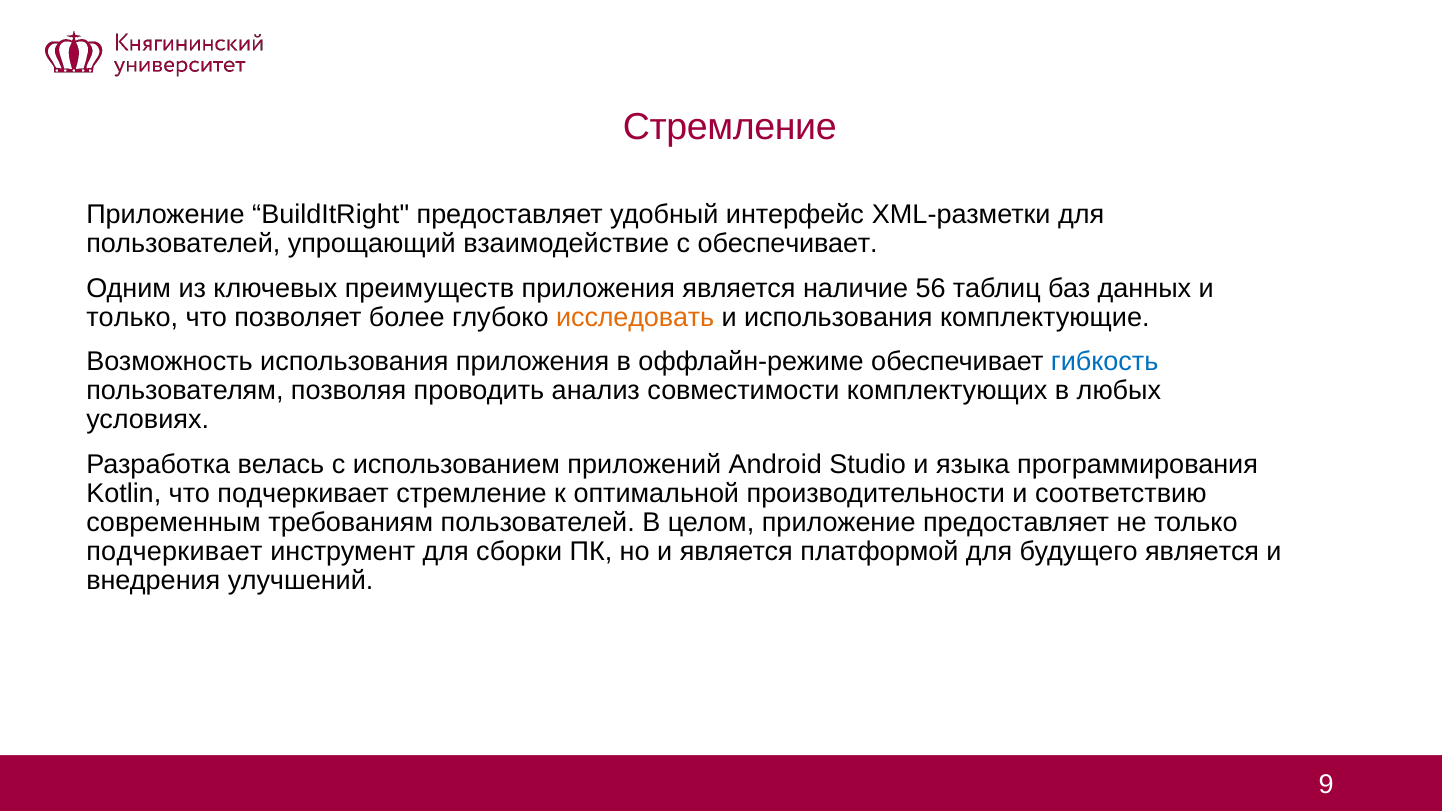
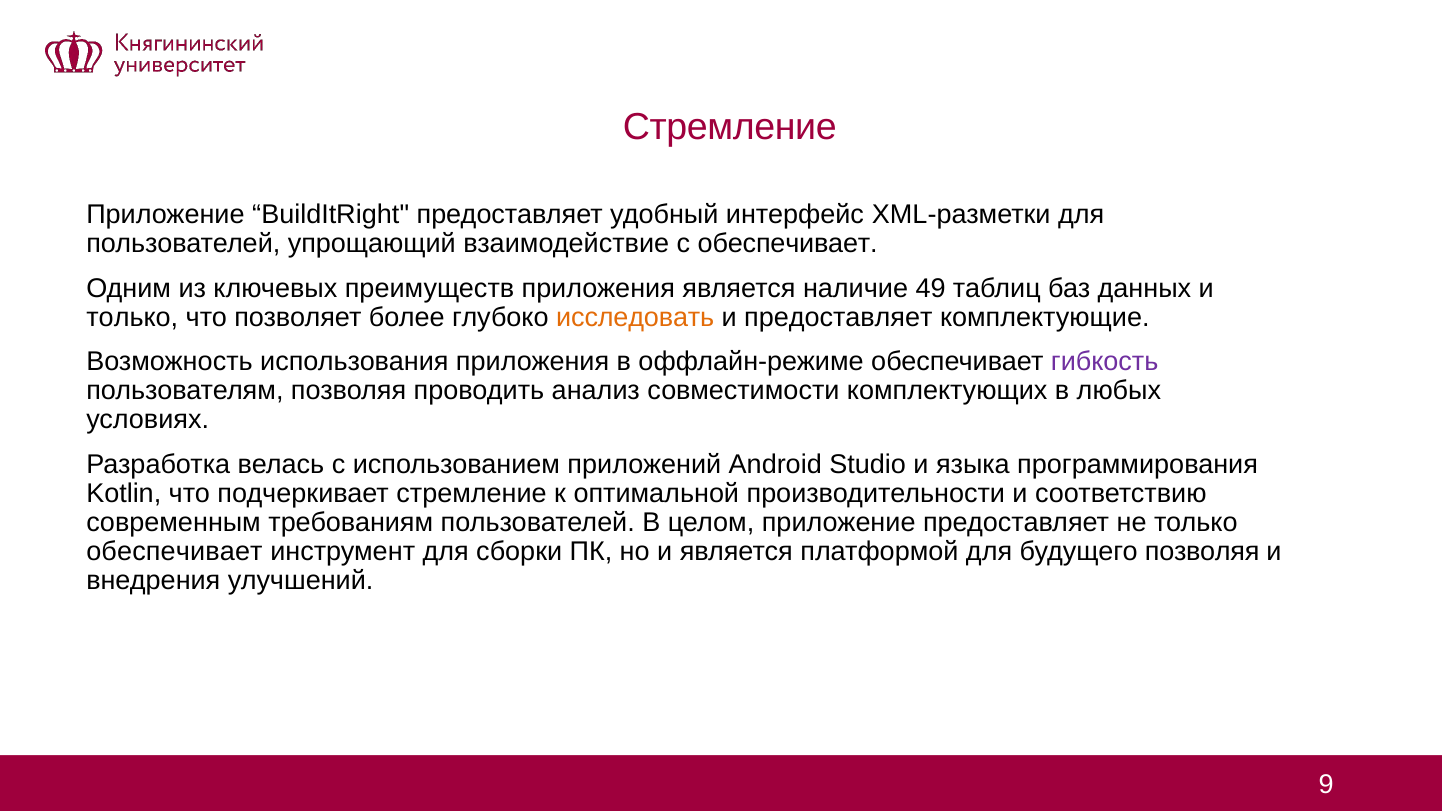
56: 56 -> 49 (931, 288)
и использования: использования -> предоставляет (838, 317)
гибкость colour: blue -> purple (1105, 362)
подчеркивает: подчеркивает -> обеспечивает (174, 552)
будущего является: является -> позволяя (1202, 552)
